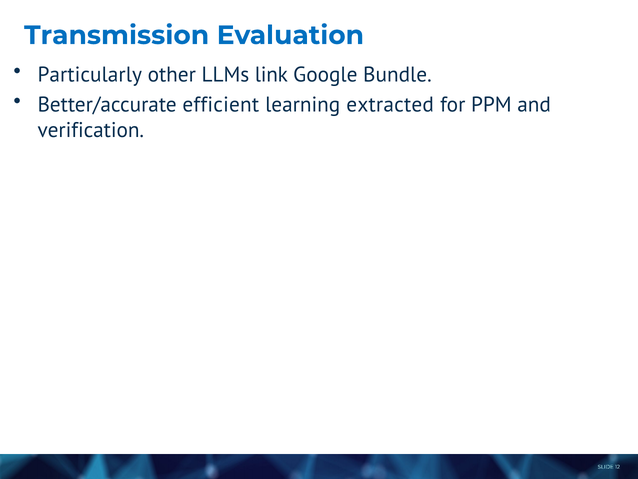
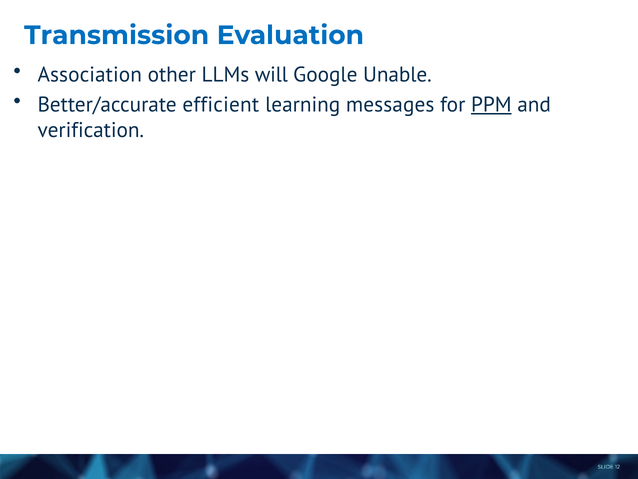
Particularly: Particularly -> Association (90, 75)
link: link -> will (271, 75)
Bundle: Bundle -> Unable (397, 75)
extracted: extracted -> messages (390, 105)
PPM underline: none -> present (491, 105)
